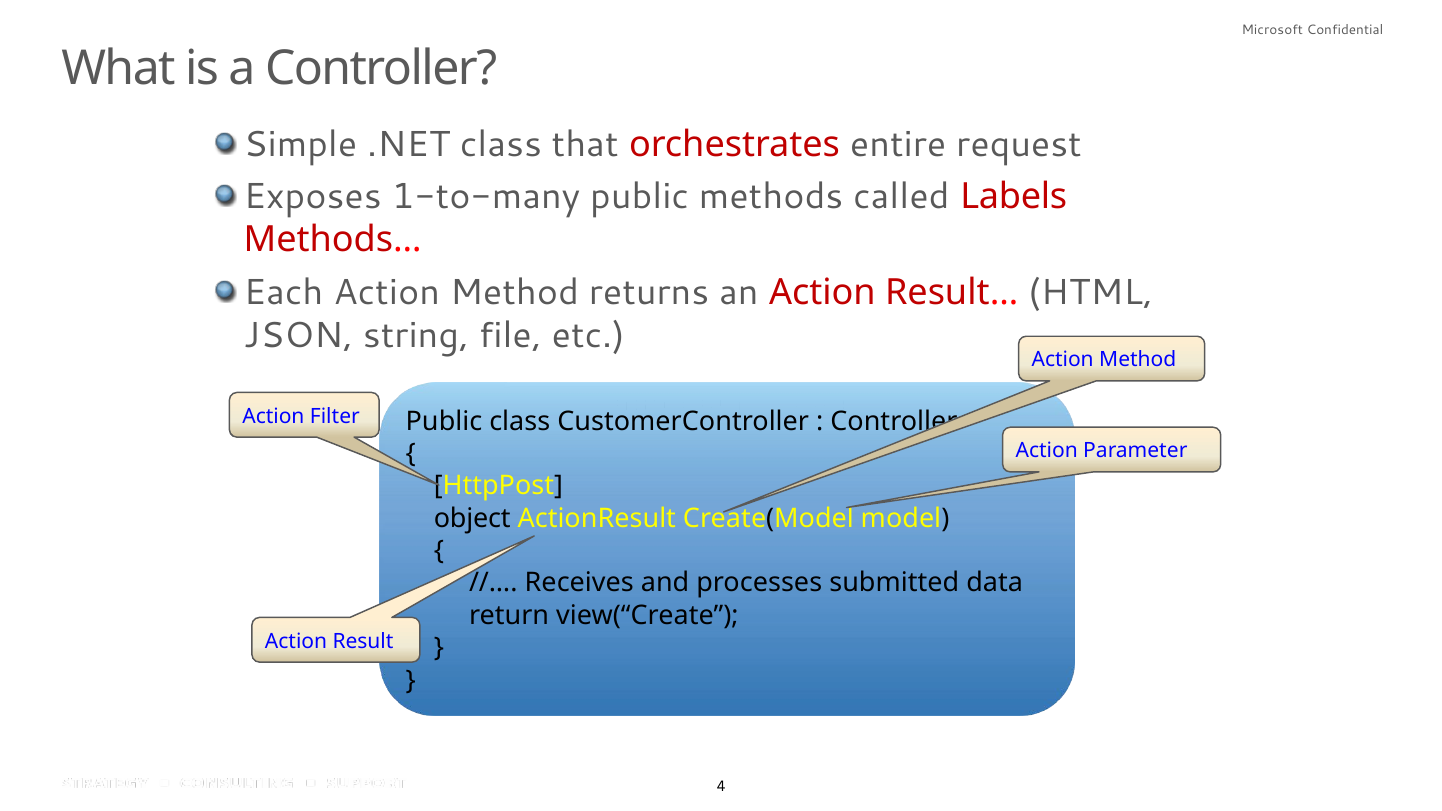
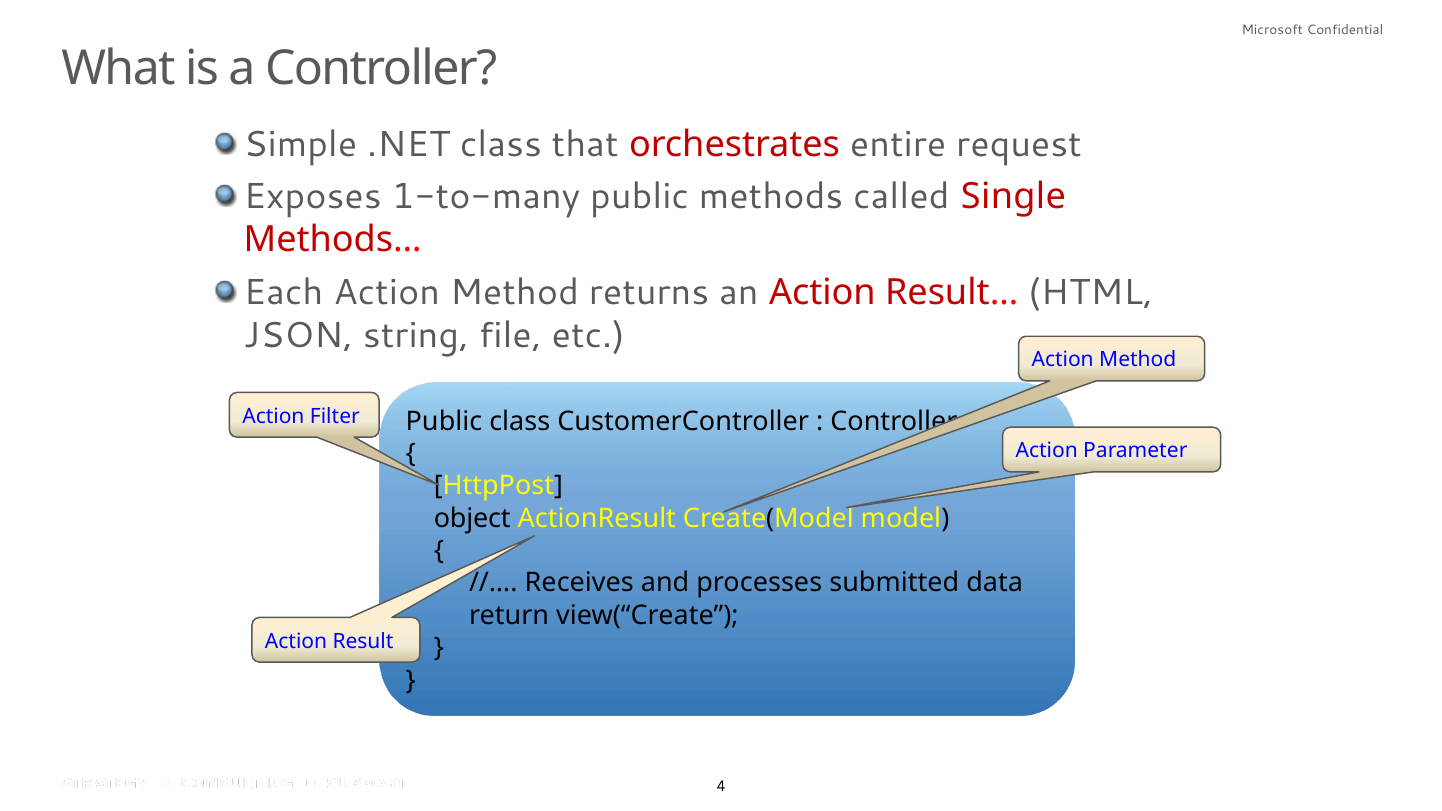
Labels: Labels -> Single (1013, 197)
